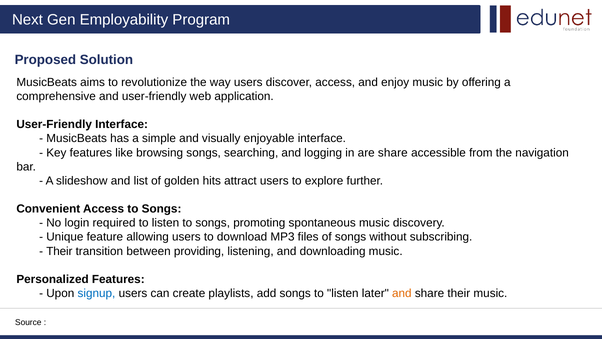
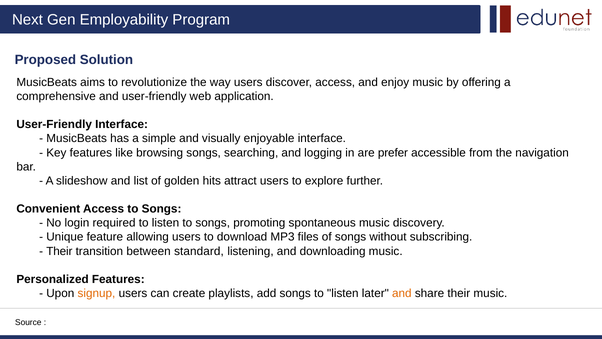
are share: share -> prefer (393, 152)
providing: providing -> standard (199, 251)
signup colour: blue -> orange (96, 293)
